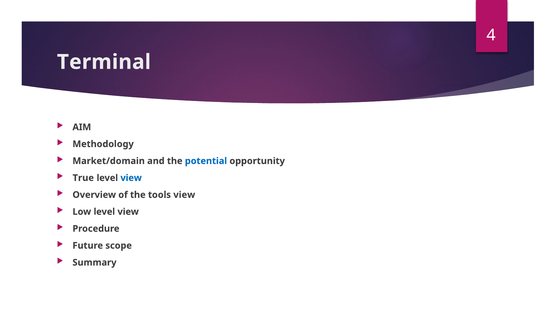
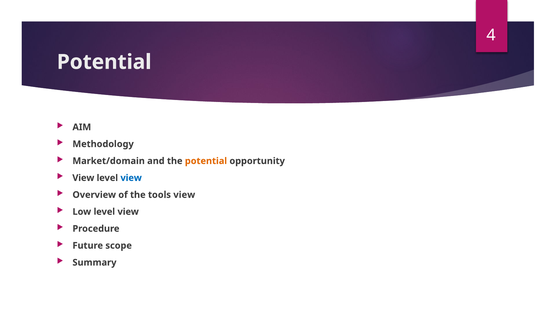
Terminal: Terminal -> Potential (104, 62)
potential colour: blue -> orange (206, 161)
True: True -> View (83, 178)
